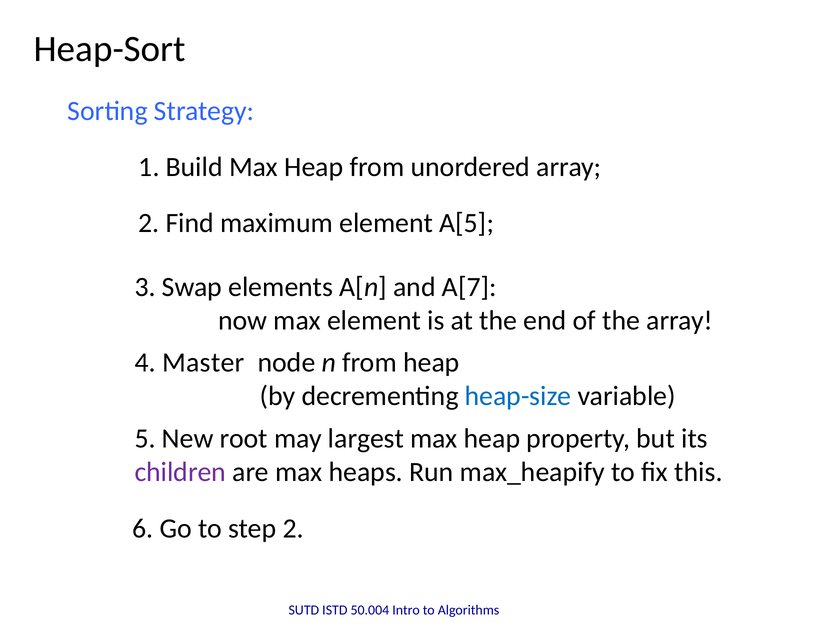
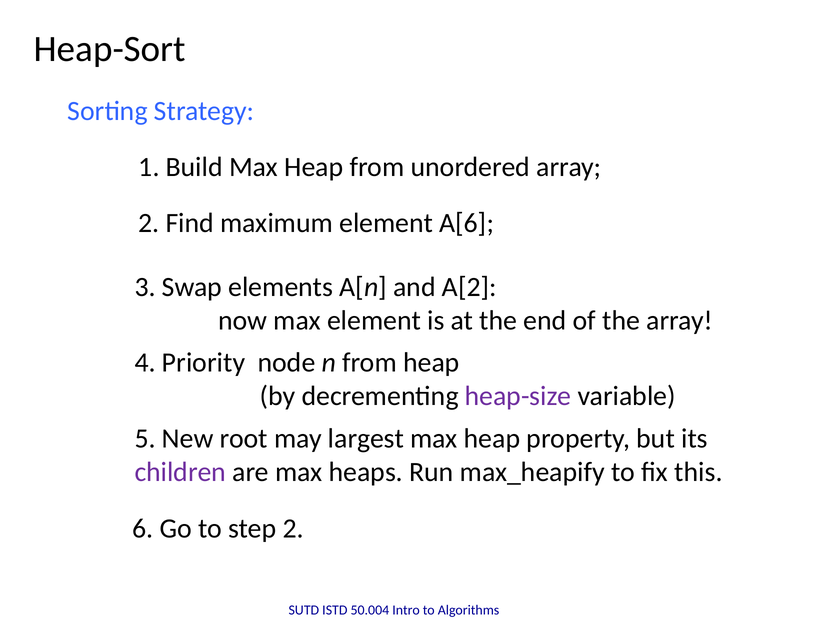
A[5: A[5 -> A[6 (467, 223)
A[7: A[7 -> A[2 (469, 287)
Master: Master -> Priority (204, 362)
heap-size colour: blue -> purple (518, 396)
